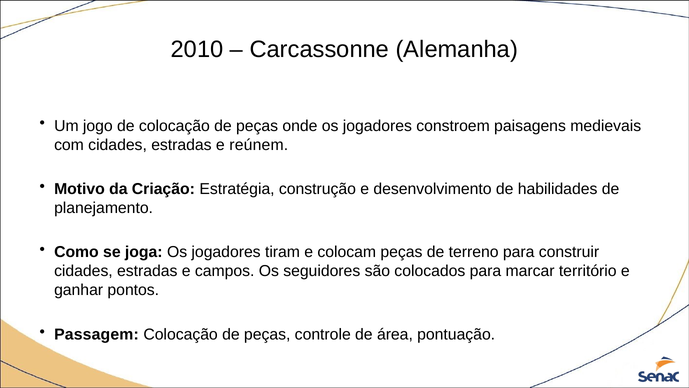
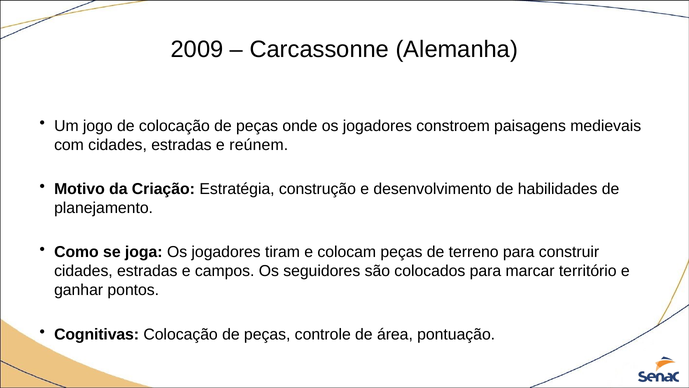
2010: 2010 -> 2009 (197, 49)
Passagem: Passagem -> Cognitivas (97, 334)
